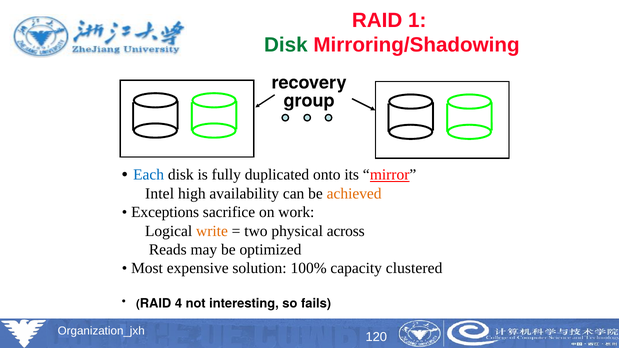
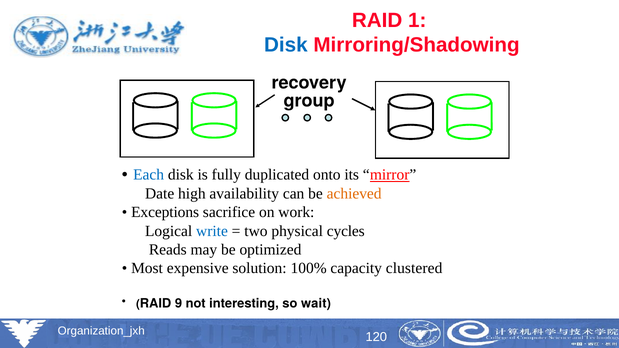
Disk colour: green -> blue (286, 45)
Intel: Intel -> Date (160, 194)
write colour: orange -> blue (212, 231)
across: across -> cycles (346, 231)
4: 4 -> 9 (178, 304)
fails: fails -> wait (316, 304)
